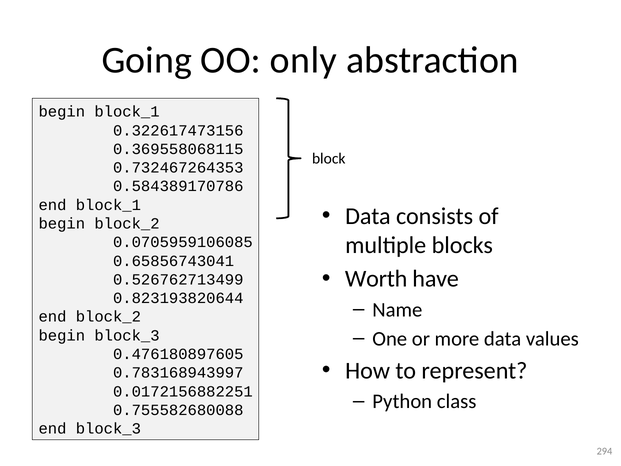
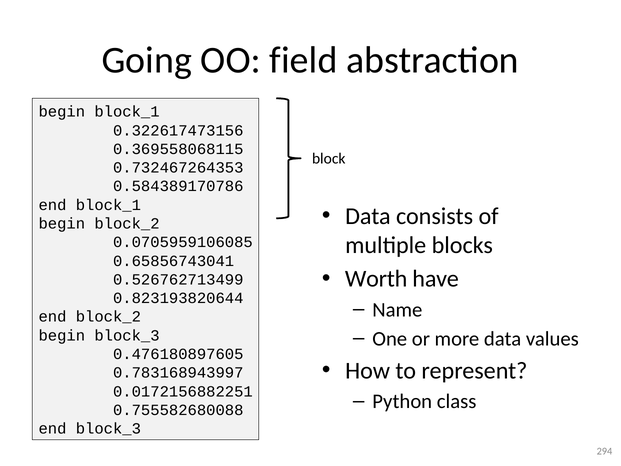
only: only -> field (303, 60)
